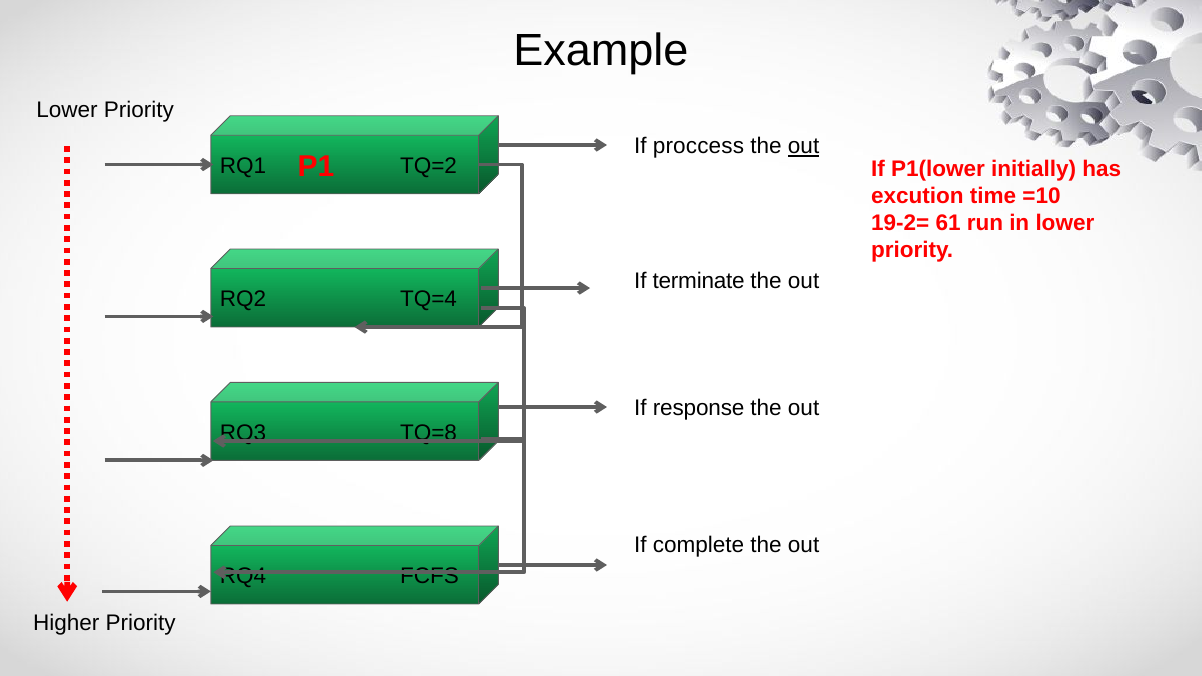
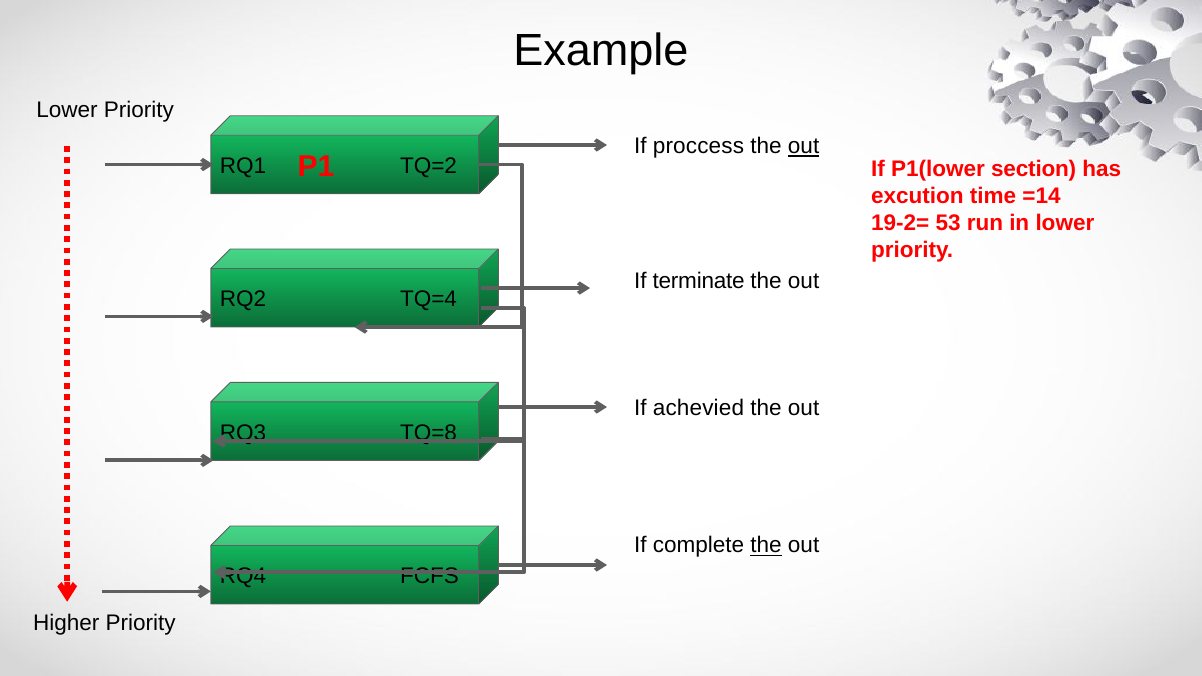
initially: initially -> section (1034, 169)
=10: =10 -> =14 (1041, 196)
61: 61 -> 53 (948, 223)
response: response -> achevied (698, 408)
the underline: none -> present (766, 546)
